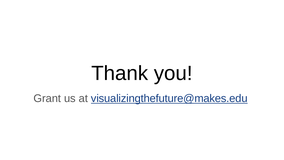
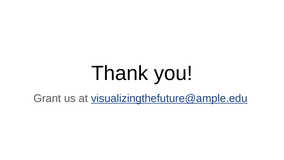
visualizingthefuture@makes.edu: visualizingthefuture@makes.edu -> visualizingthefuture@ample.edu (169, 98)
